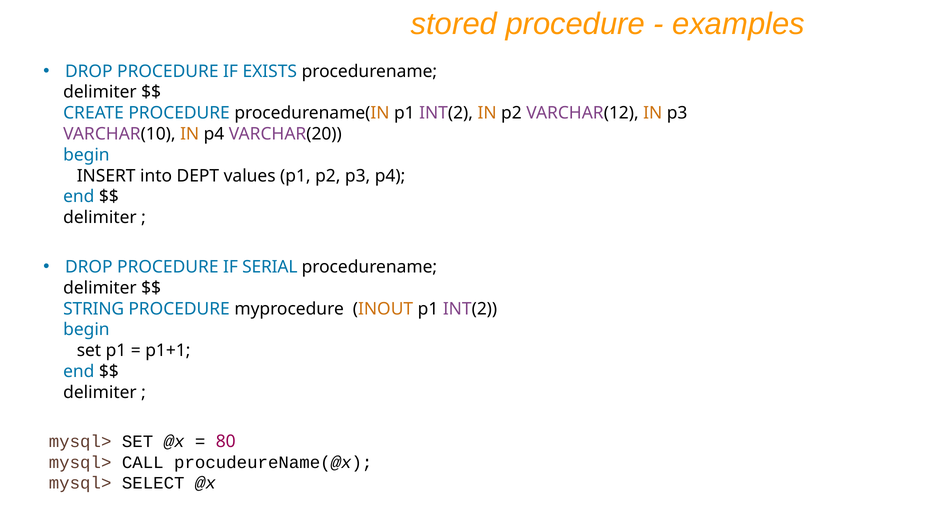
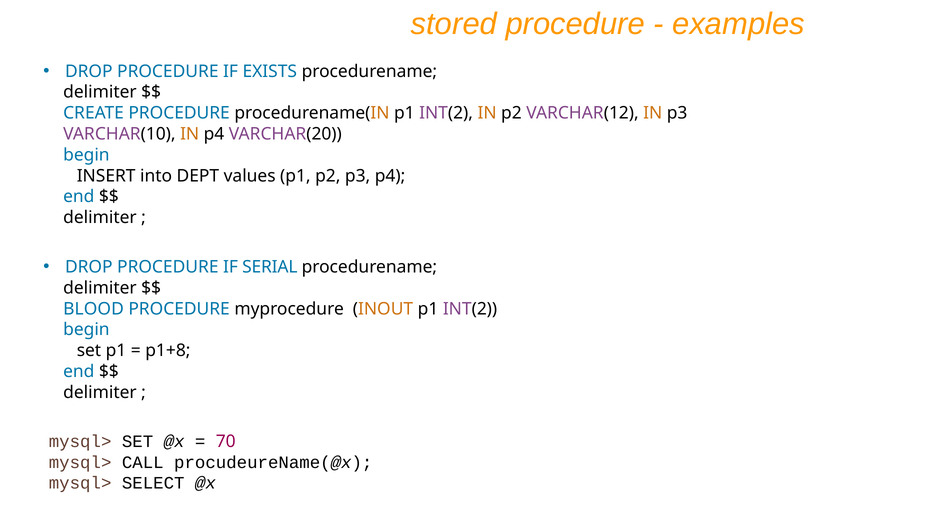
STRING: STRING -> BLOOD (94, 309)
p1+1: p1+1 -> p1+8 (168, 351)
80: 80 -> 70 (226, 441)
